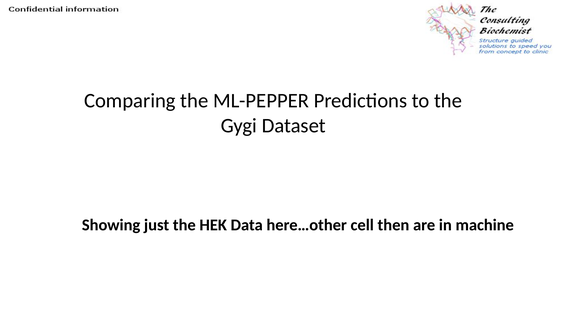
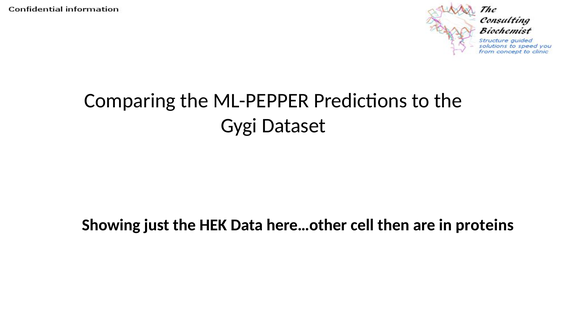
machine: machine -> proteins (485, 224)
